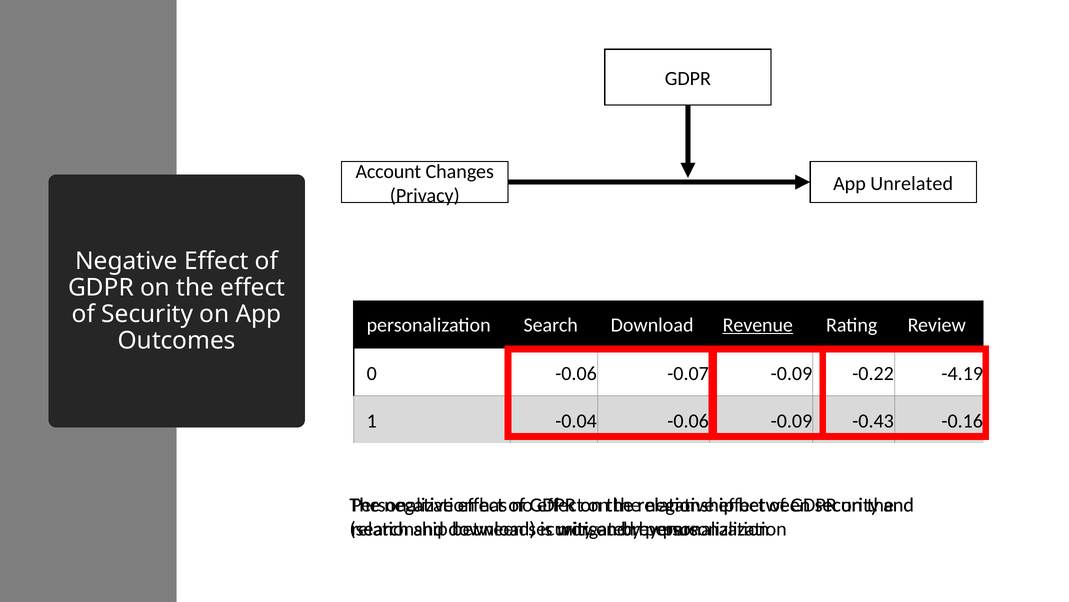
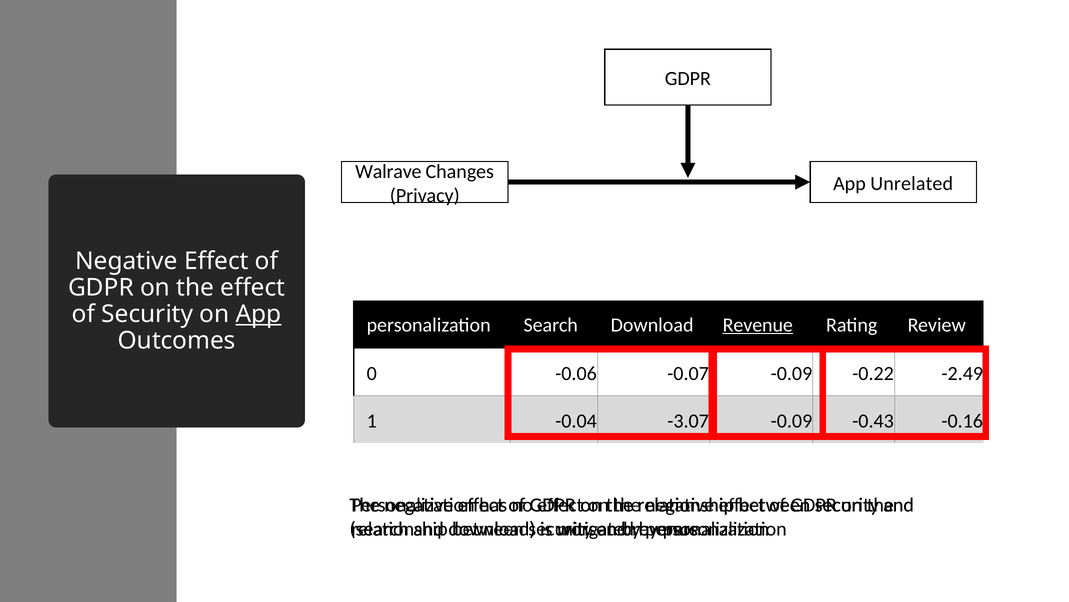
Account: Account -> Walrave (388, 171)
App underline: none -> present (259, 314)
-4.19: -4.19 -> -2.49 (962, 373)
-0.04 -0.06: -0.06 -> -3.07 (688, 421)
